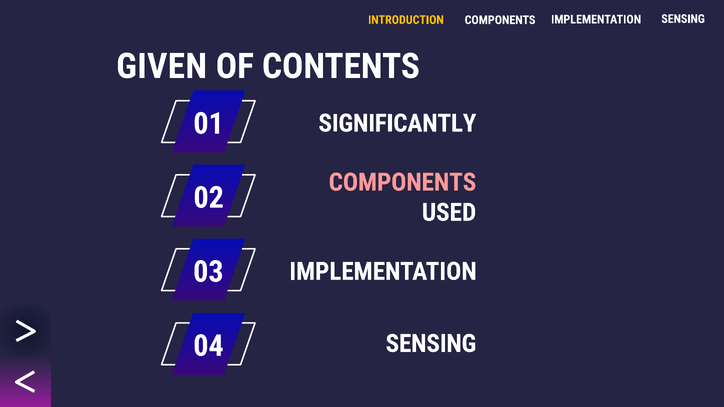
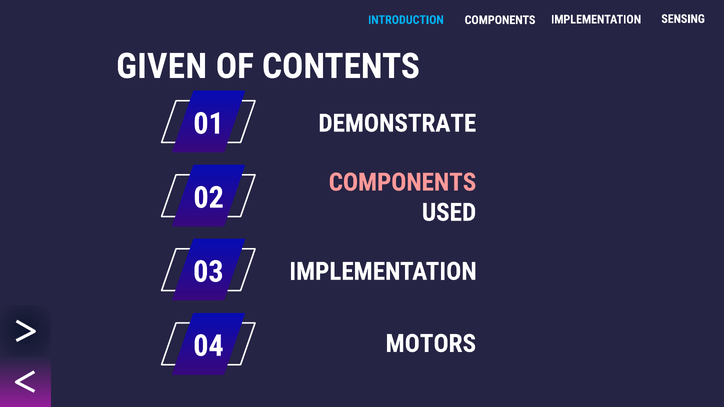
INTRODUCTION colour: yellow -> light blue (406, 20)
SIGNIFICANTLY: SIGNIFICANTLY -> DEMONSTRATE (397, 123)
SENSING: SENSING -> MOTORS (431, 344)
